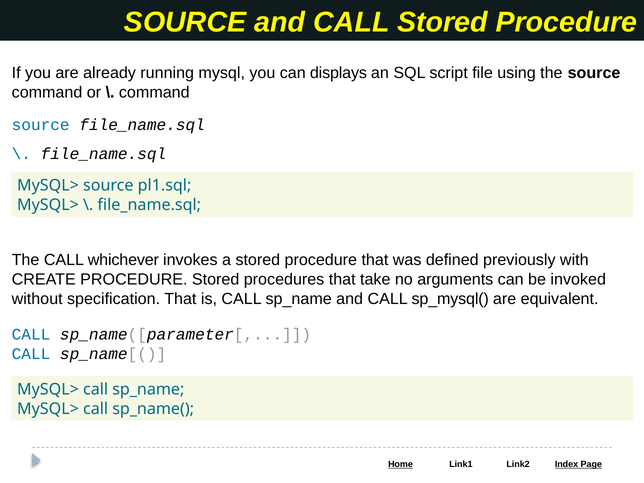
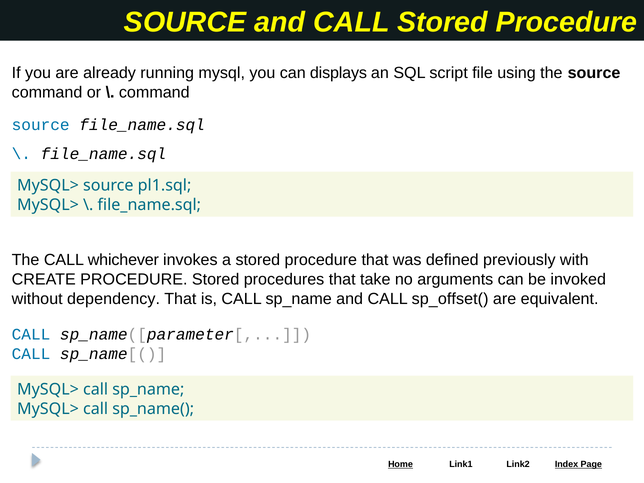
specification: specification -> dependency (114, 299)
sp_mysql(: sp_mysql( -> sp_offset( (450, 299)
